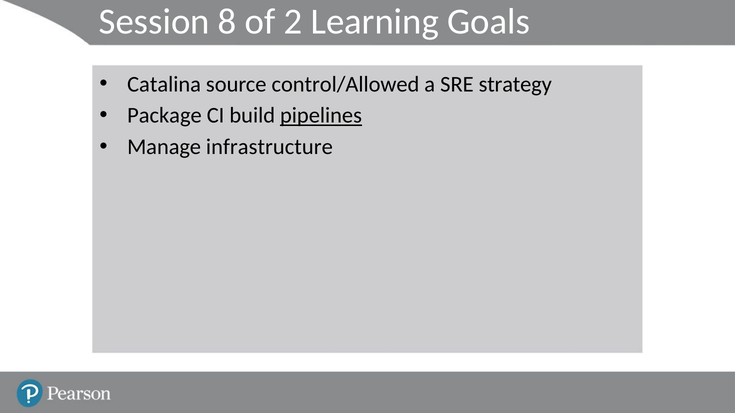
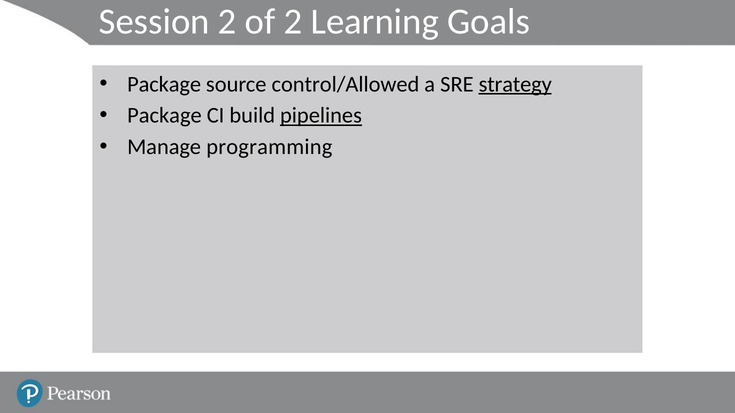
Session 8: 8 -> 2 (227, 22)
Catalina: Catalina -> Package (164, 84)
strategy underline: none -> present (515, 84)
infrastructure: infrastructure -> programming (269, 147)
